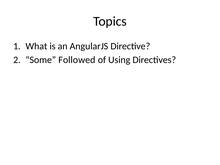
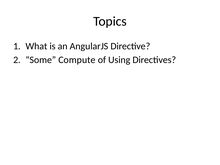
Followed: Followed -> Compute (77, 60)
